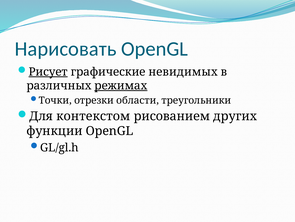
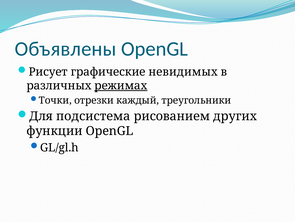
Нарисовать: Нарисовать -> Объявлены (66, 49)
Рисует underline: present -> none (48, 72)
области: области -> каждый (138, 100)
контекстом: контекстом -> подсистема (93, 116)
